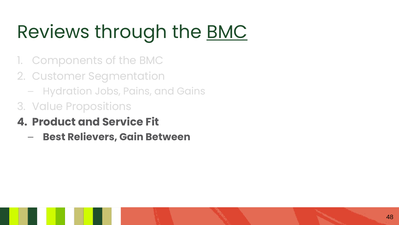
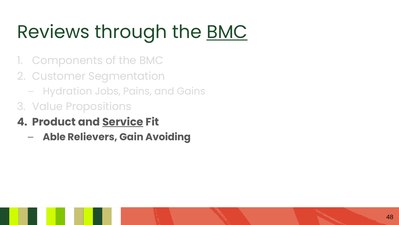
Service underline: none -> present (123, 122)
Best: Best -> Able (54, 137)
Between: Between -> Avoiding (168, 137)
